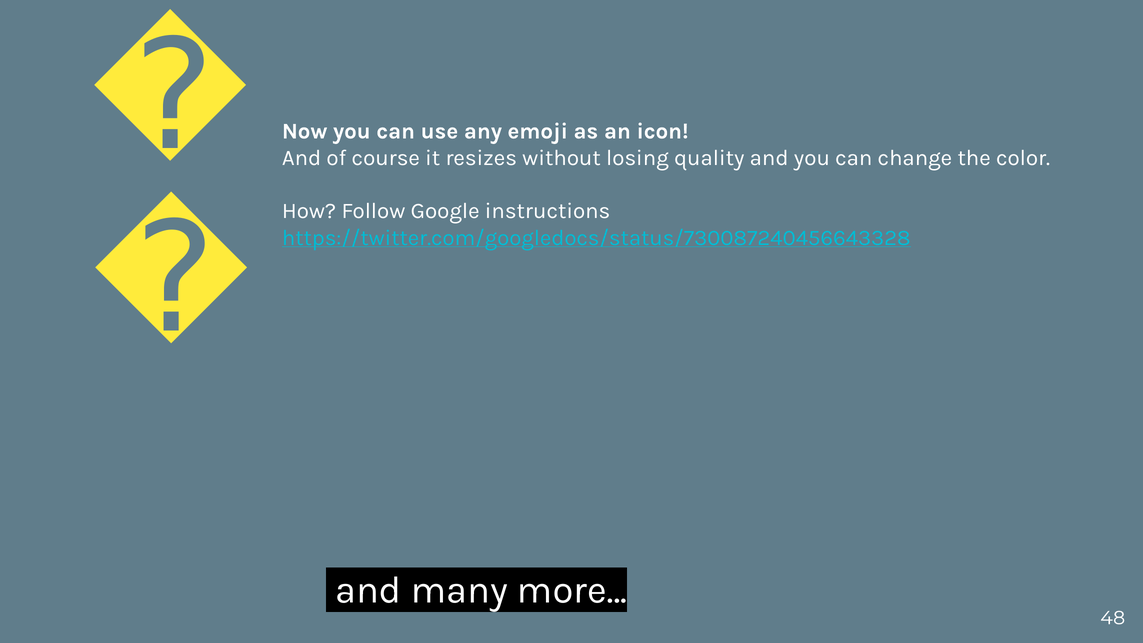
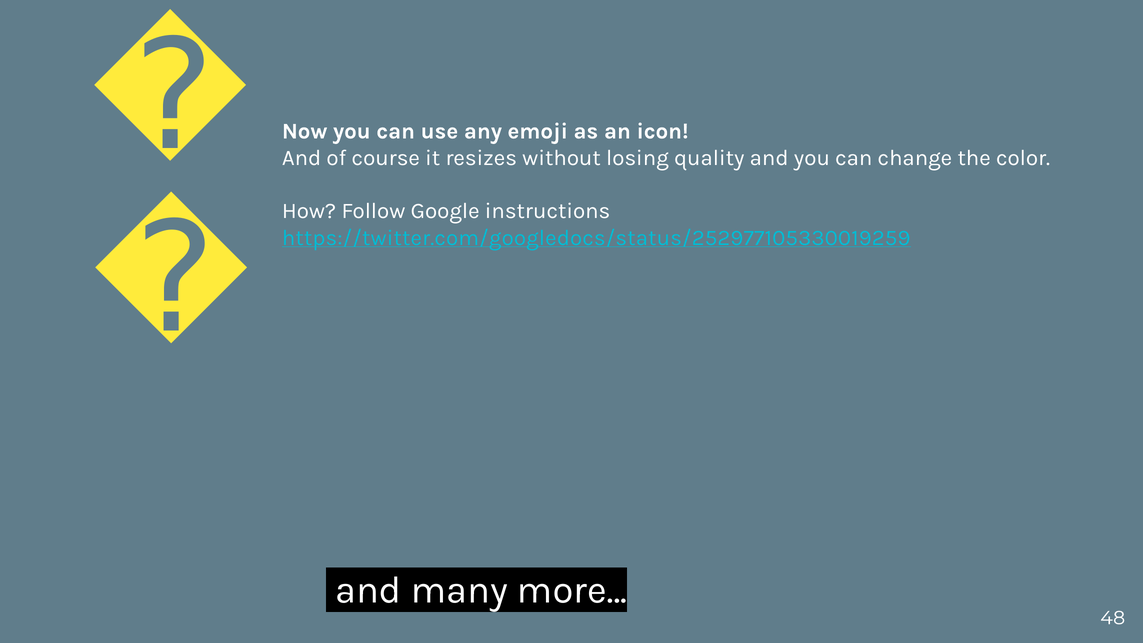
https://twitter.com/googledocs/status/730087240456643328: https://twitter.com/googledocs/status/730087240456643328 -> https://twitter.com/googledocs/status/252977105330019259 (596, 238)
